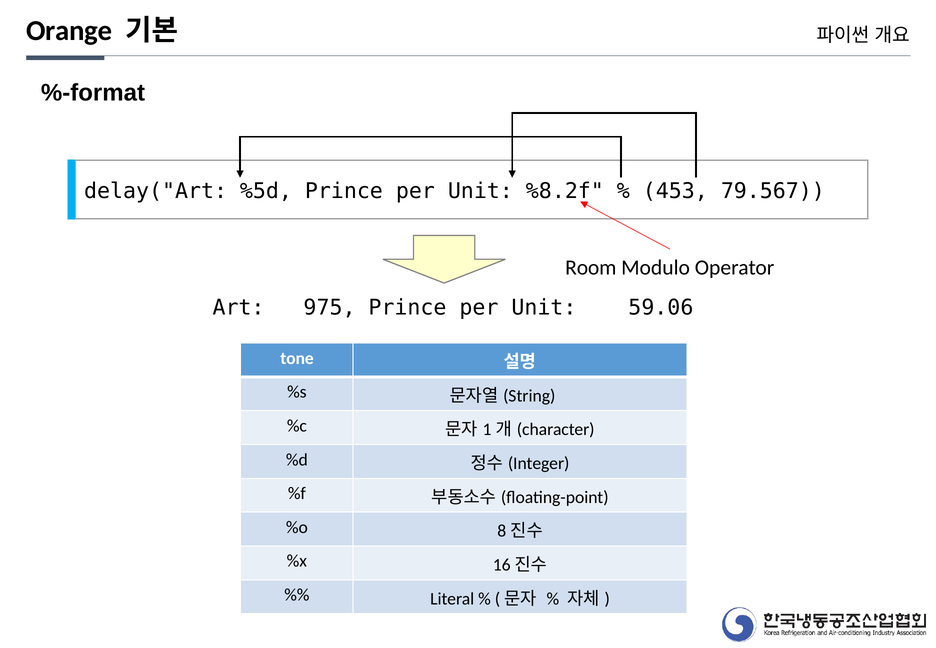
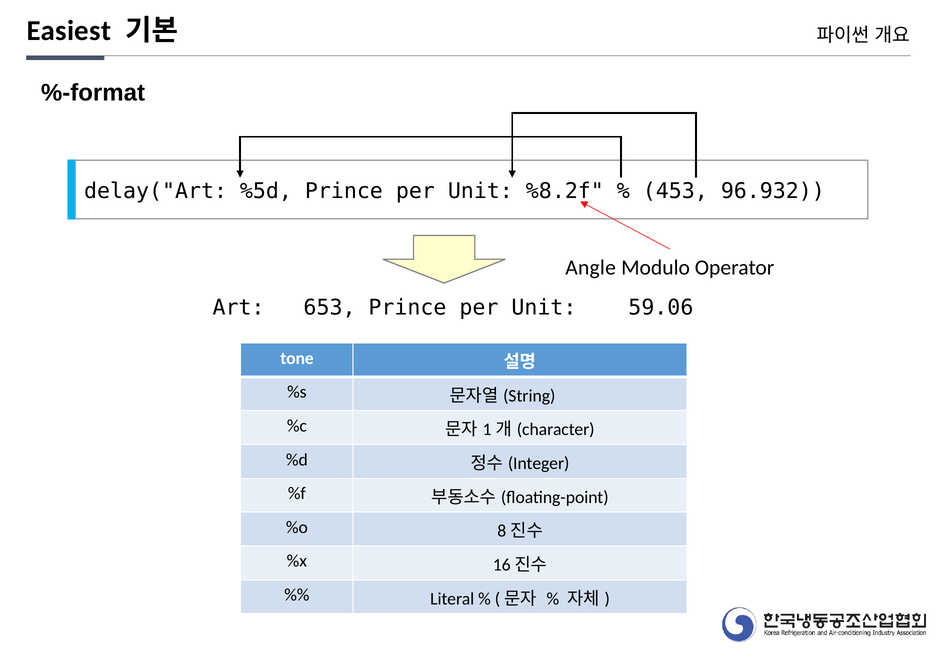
Orange: Orange -> Easiest (69, 31)
79.567: 79.567 -> 96.932 (773, 191)
Room: Room -> Angle (591, 268)
975: 975 -> 653 (330, 308)
